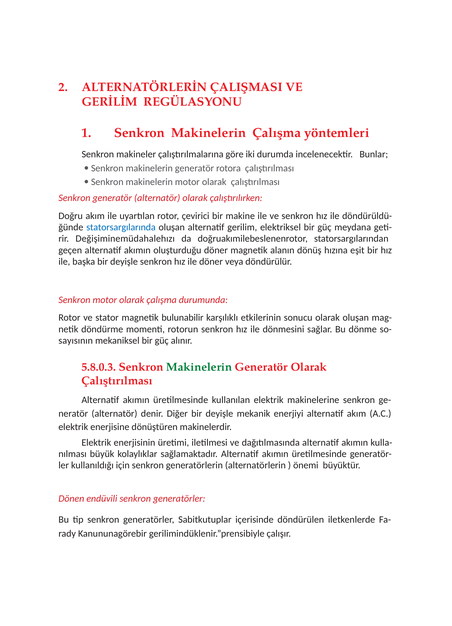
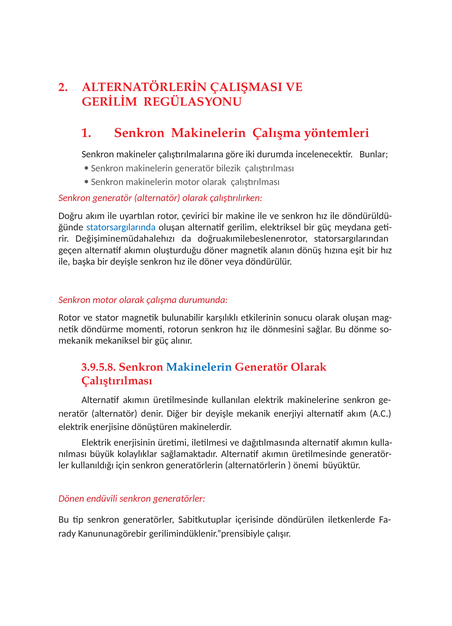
rotora: rotora -> bilezik (228, 168)
sayısının: sayısının -> mekanik (76, 341)
5.8.0.3: 5.8.0.3 -> 3.9.5.8 (99, 367)
Makinelerin colour: green -> blue (199, 367)
